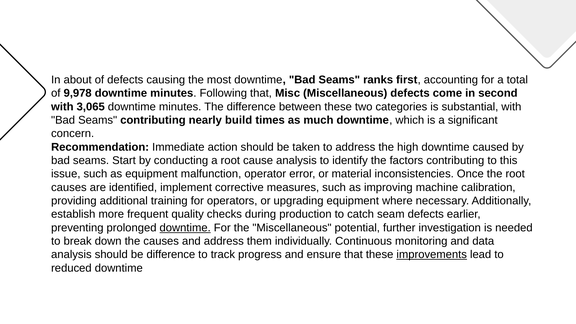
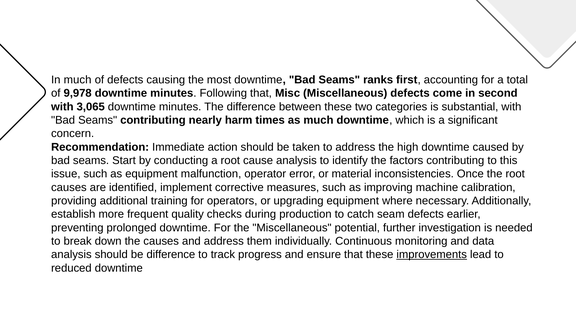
In about: about -> much (78, 80)
build: build -> harm (239, 120)
downtime underline: present -> none (185, 228)
